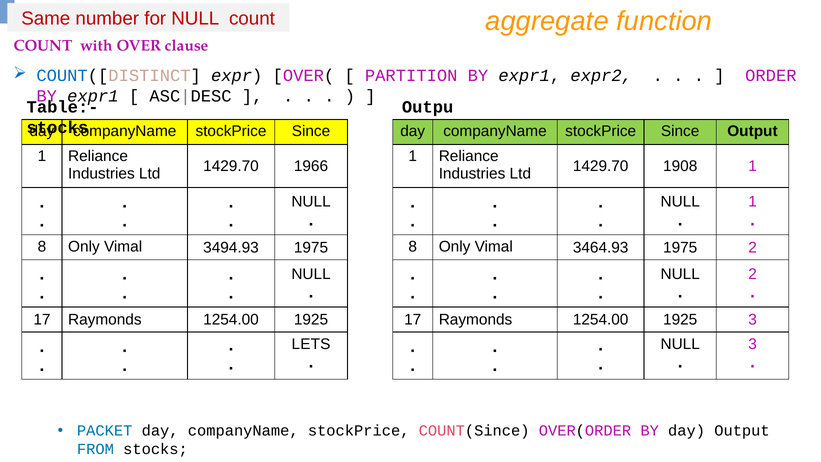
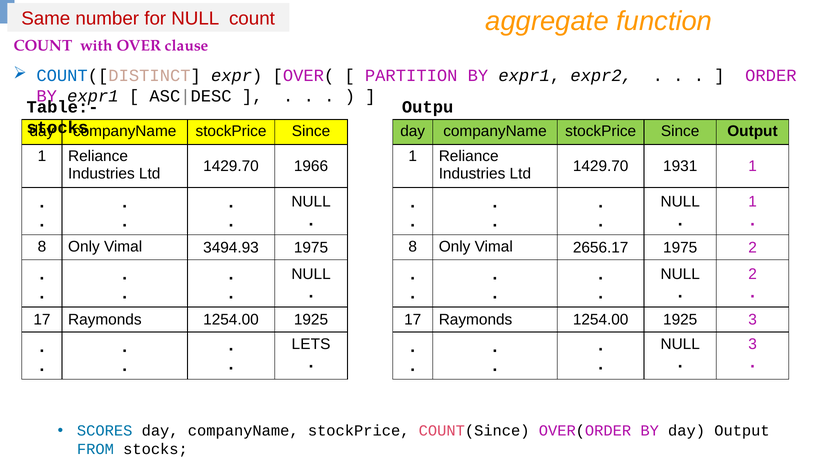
1908: 1908 -> 1931 (680, 166)
3464.93: 3464.93 -> 2656.17 (601, 247)
PACKET: PACKET -> SCORES (105, 431)
